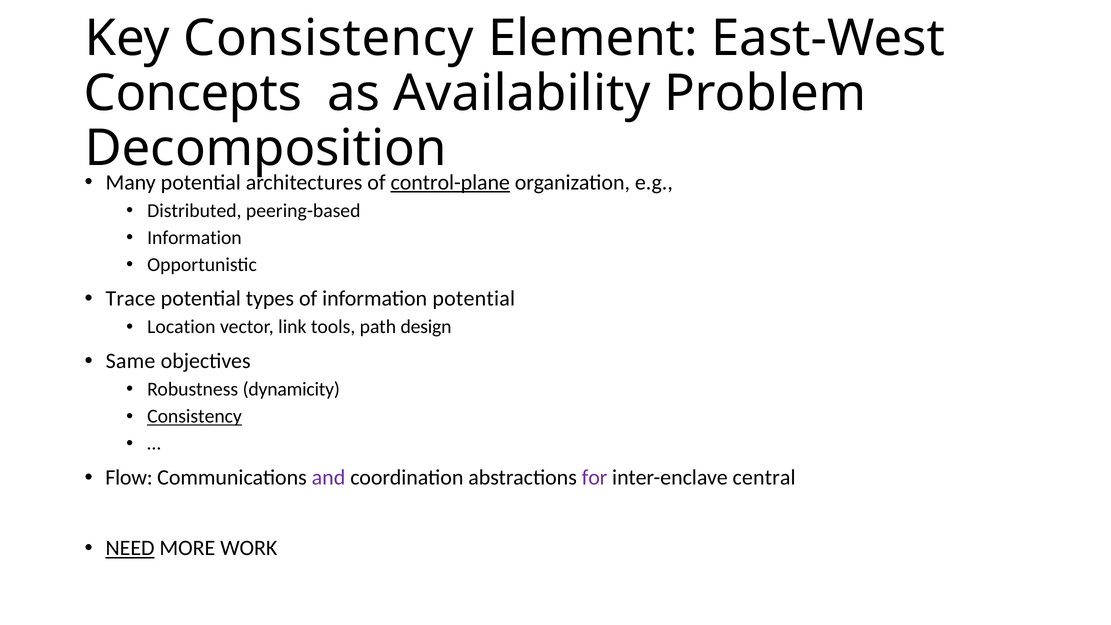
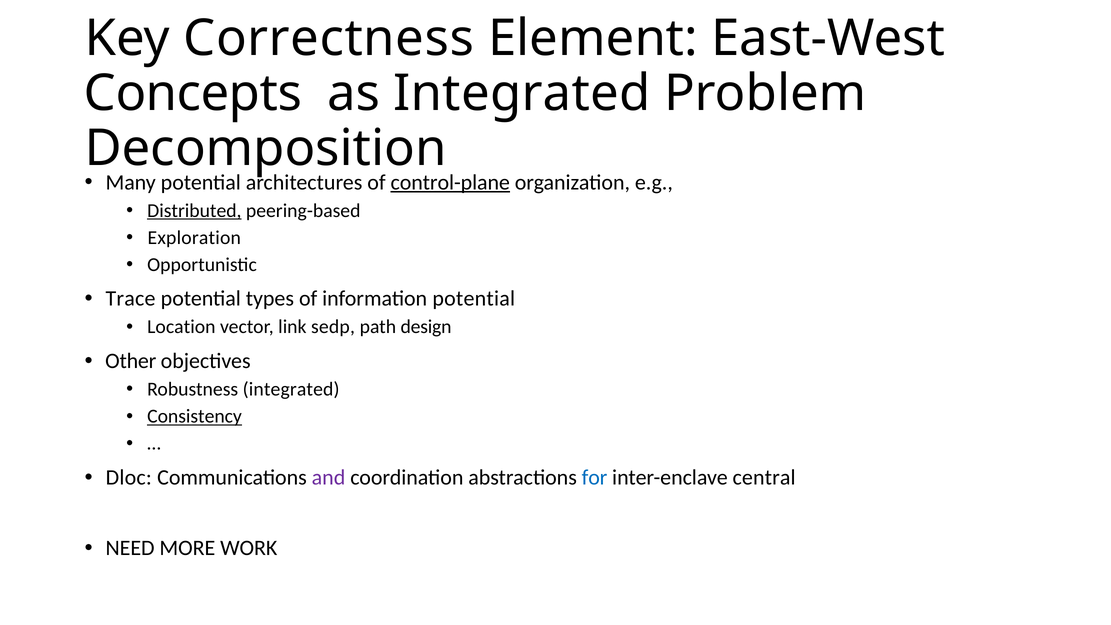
Key Consistency: Consistency -> Correctness (329, 38)
as Availability: Availability -> Integrated (522, 93)
Distributed underline: none -> present (194, 211)
Information: Information -> Exploration (194, 238)
tools: tools -> sedp (333, 327)
Same: Same -> Other (131, 361)
Robustness dynamicity: dynamicity -> integrated (291, 389)
Flow: Flow -> Dloc (129, 477)
for colour: purple -> blue (595, 477)
NEED underline: present -> none (130, 548)
